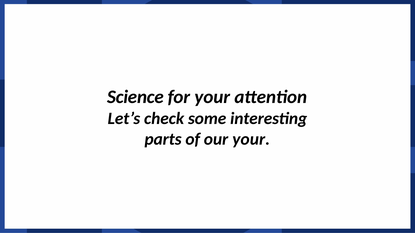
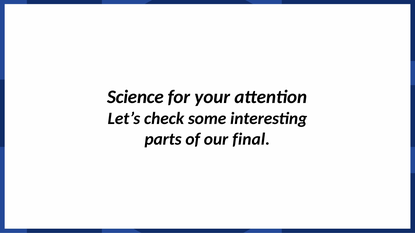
our your: your -> final (251, 139)
